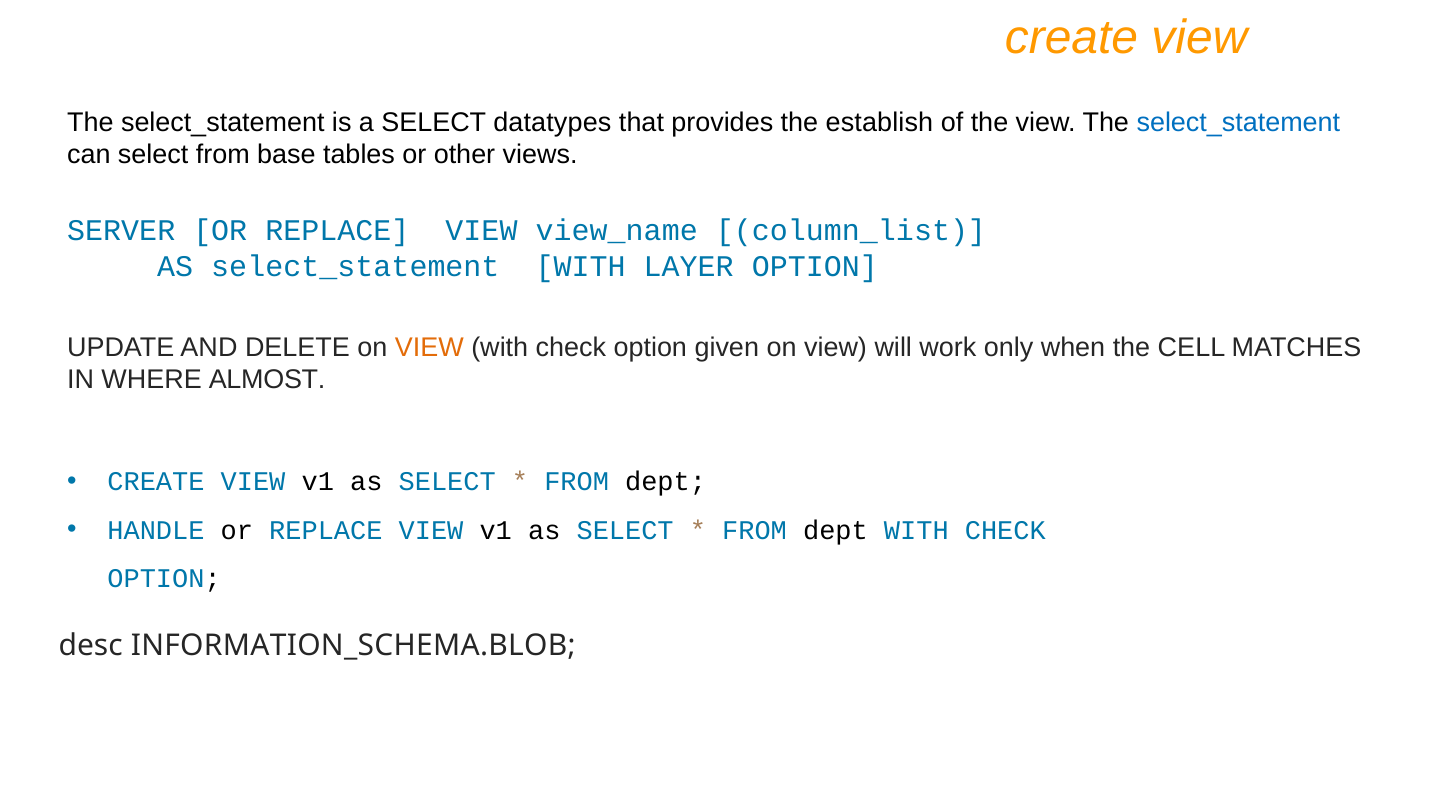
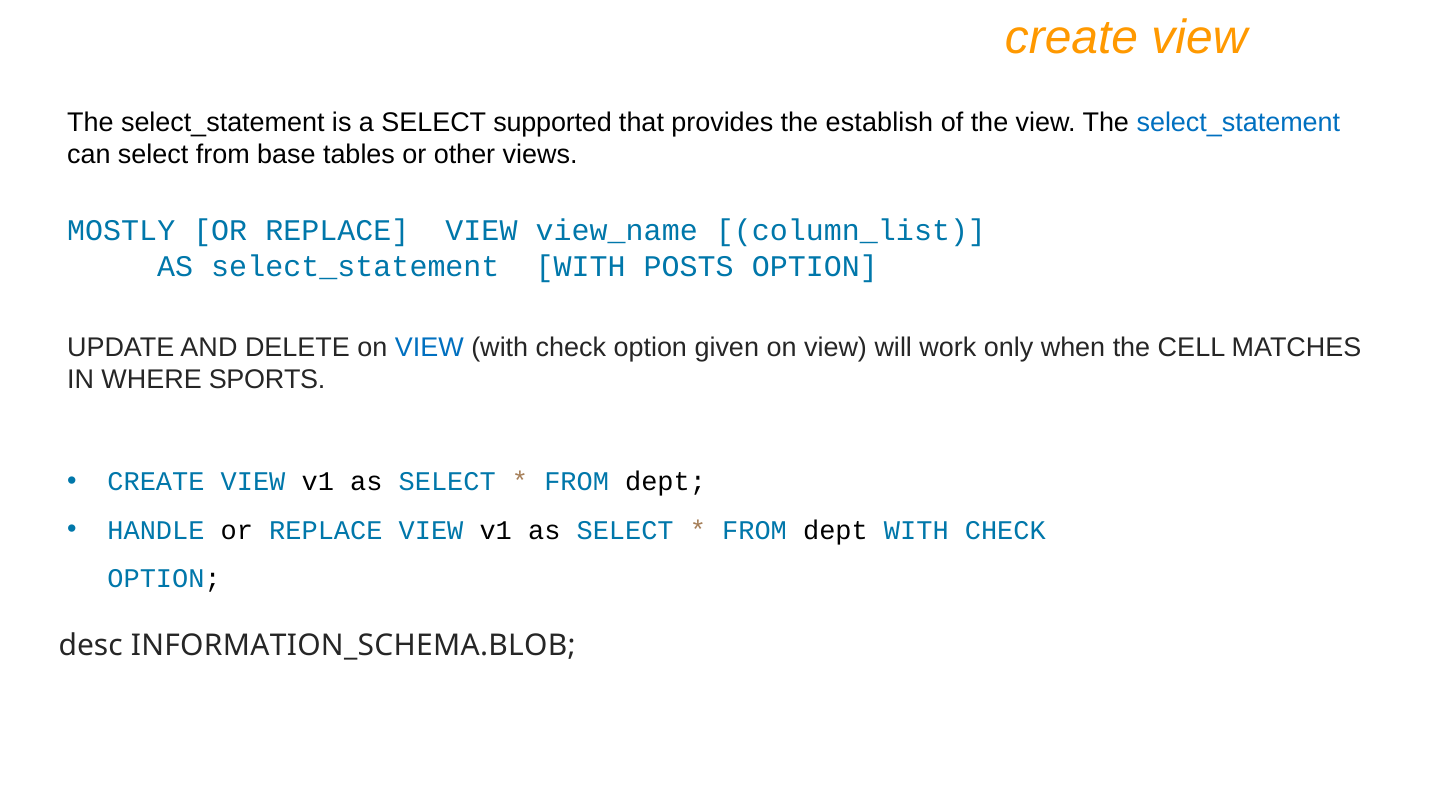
datatypes: datatypes -> supported (553, 122)
SERVER: SERVER -> MOSTLY (121, 230)
LAYER: LAYER -> POSTS (689, 266)
VIEW colour: orange -> blue (429, 347)
ALMOST: ALMOST -> SPORTS (267, 380)
